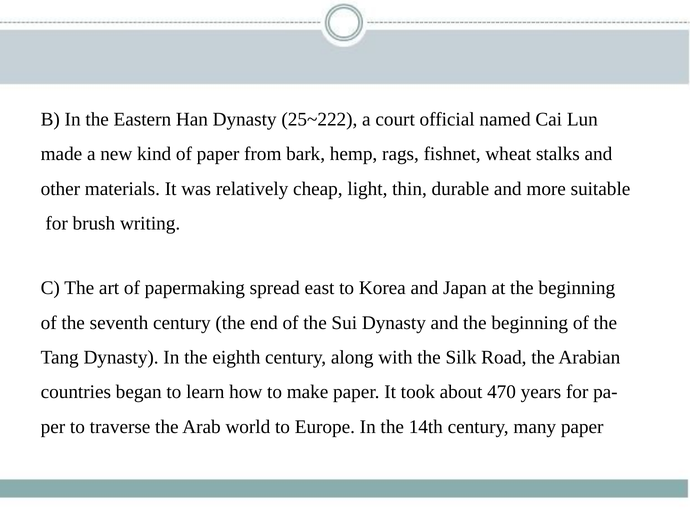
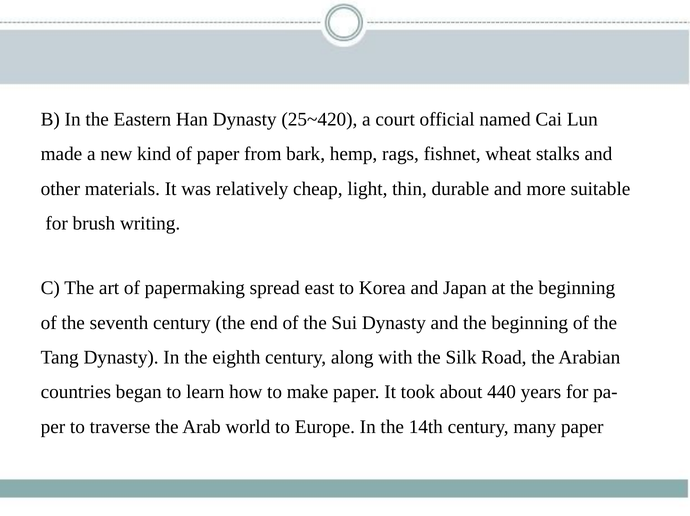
25~222: 25~222 -> 25~420 (319, 120)
470: 470 -> 440 (502, 392)
